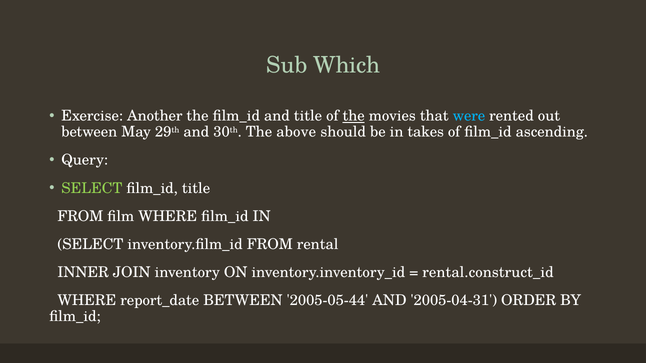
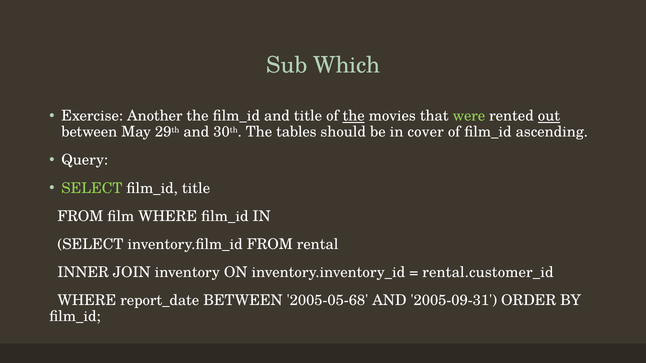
were colour: light blue -> light green (469, 116)
out underline: none -> present (549, 116)
above: above -> tables (296, 132)
takes: takes -> cover (426, 132)
rental.construct_id: rental.construct_id -> rental.customer_id (488, 273)
2005-05-44: 2005-05-44 -> 2005-05-68 (327, 301)
2005-04-31: 2005-04-31 -> 2005-09-31 (454, 301)
